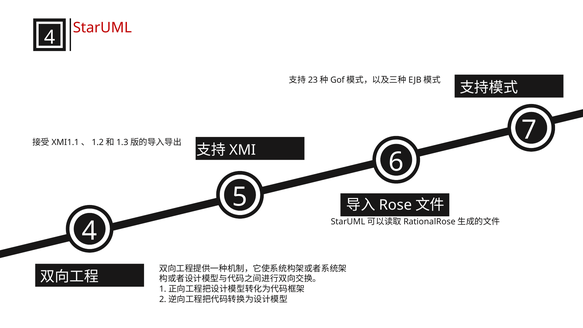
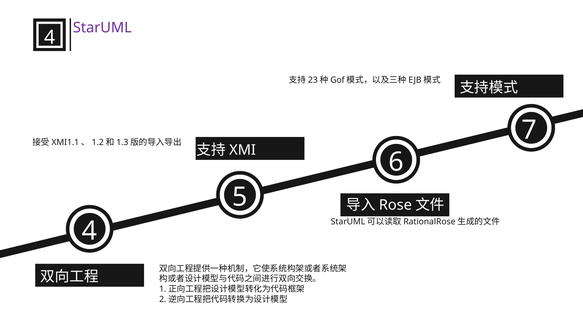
StarUML colour: red -> purple (102, 28)
